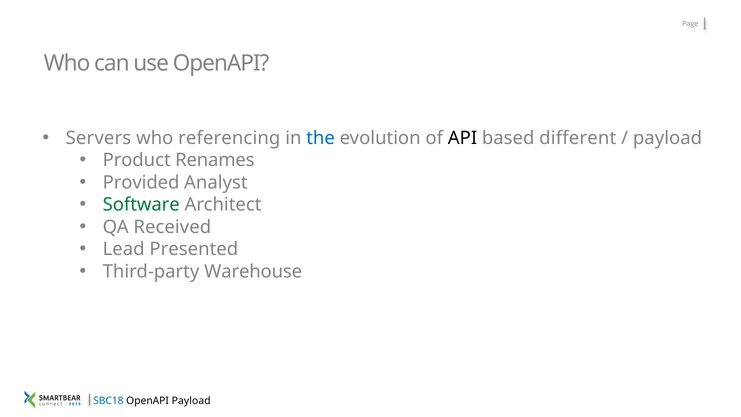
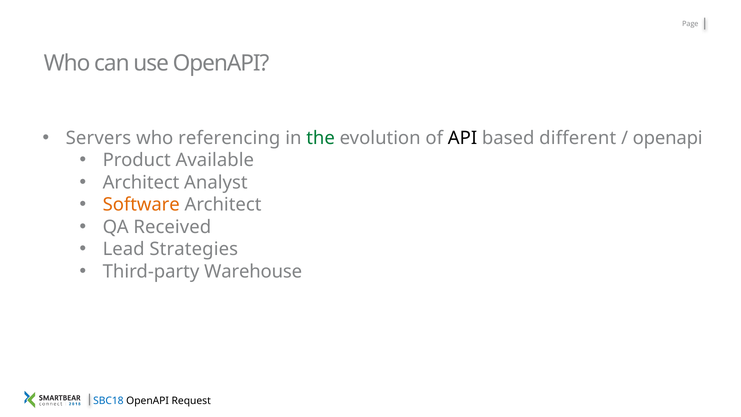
the colour: blue -> green (321, 138)
payload: payload -> openapi (668, 138)
Renames: Renames -> Available (215, 160)
Provided: Provided -> Architect (141, 182)
Software colour: green -> orange (141, 205)
Presented: Presented -> Strategies (194, 249)
OpenAPI Payload: Payload -> Request (191, 401)
